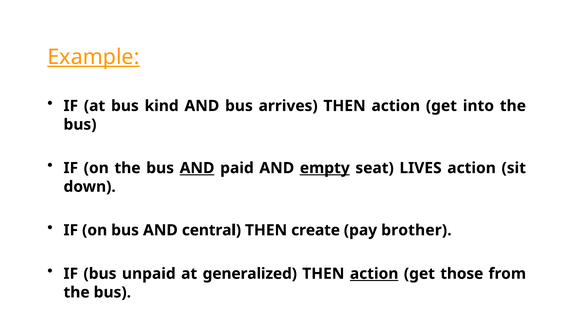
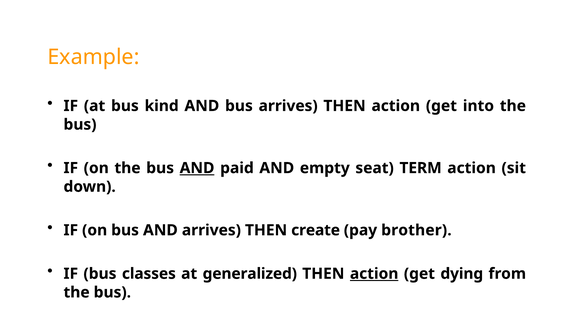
Example underline: present -> none (93, 57)
empty underline: present -> none (325, 168)
LIVES: LIVES -> TERM (421, 168)
AND central: central -> arrives (211, 230)
unpaid: unpaid -> classes (149, 274)
those: those -> dying (462, 274)
